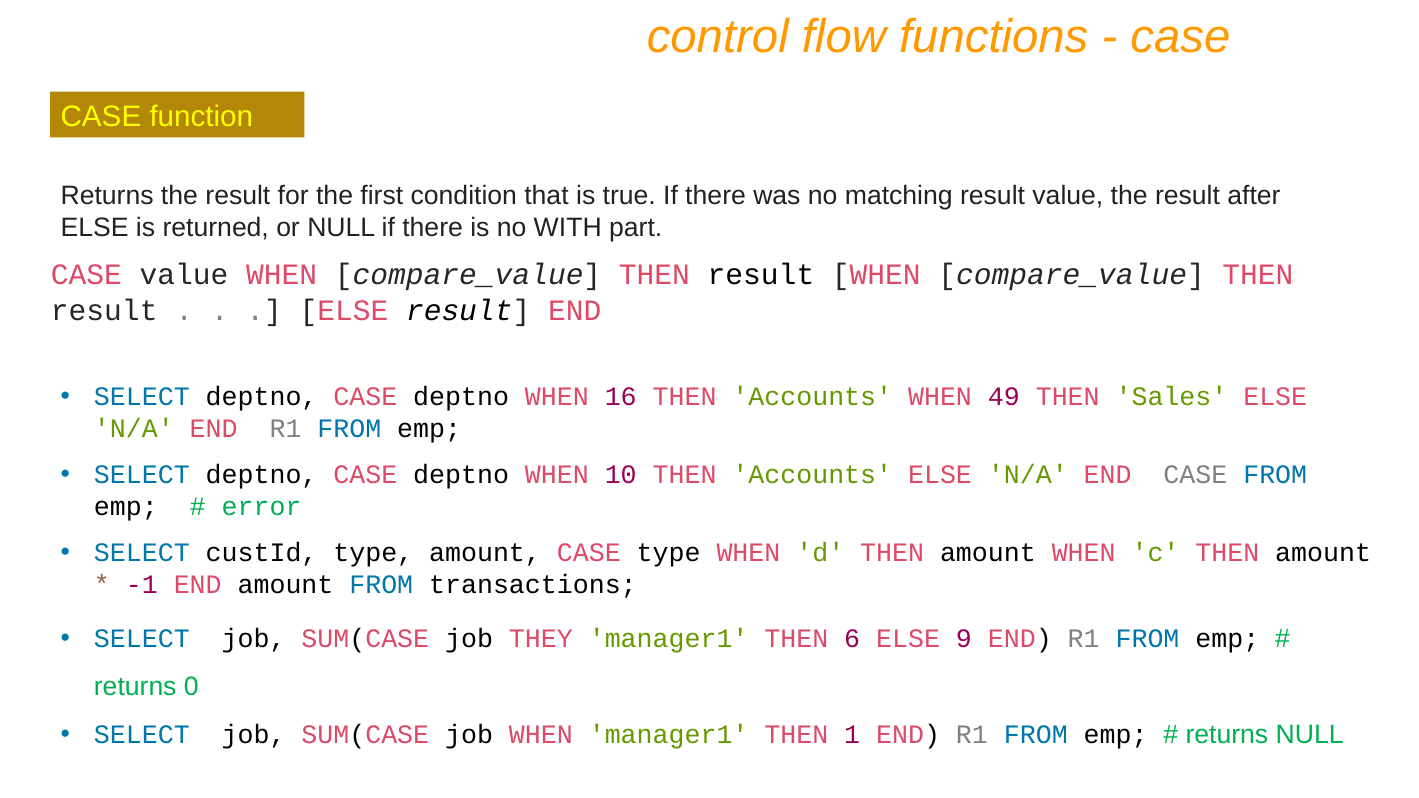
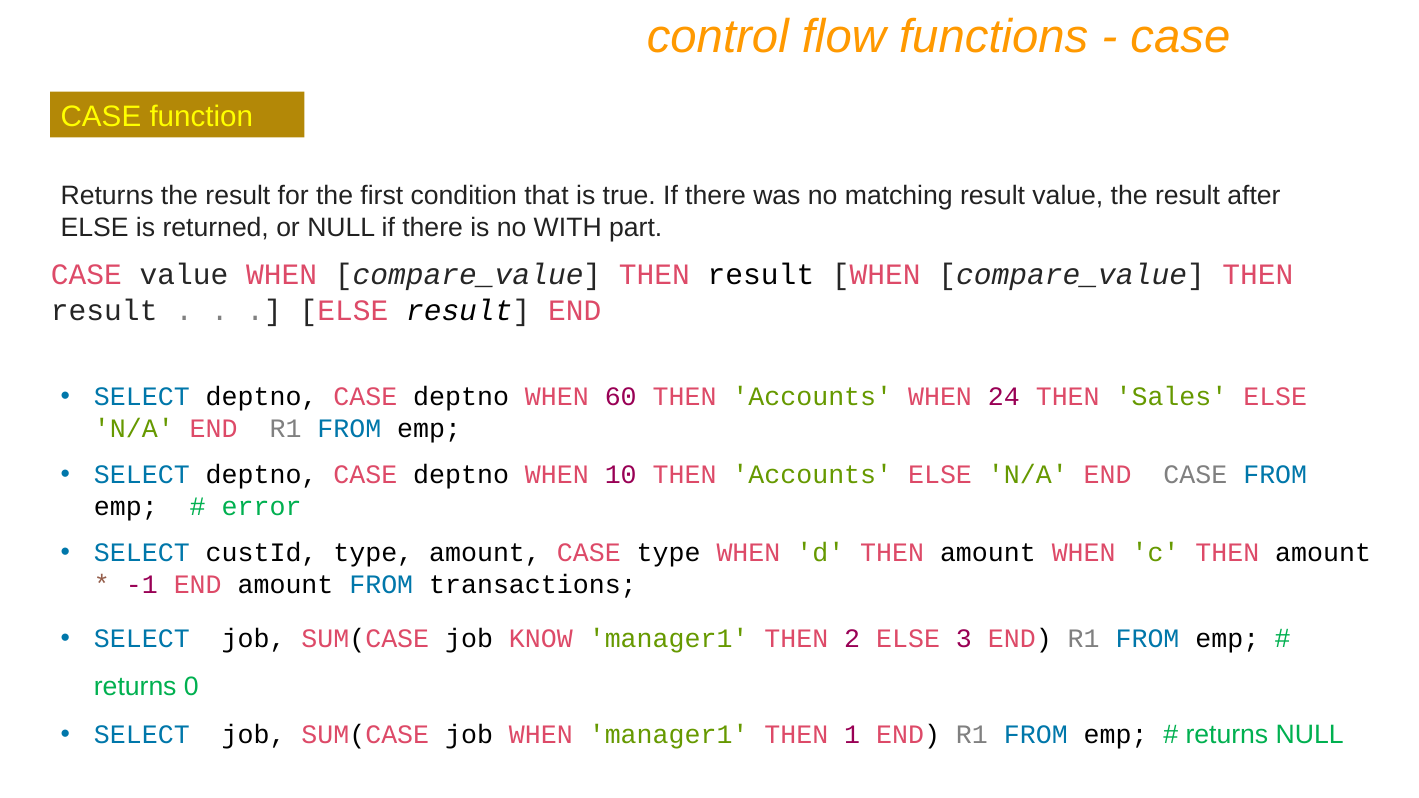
16: 16 -> 60 (621, 397)
49: 49 -> 24 (1004, 397)
THEY: THEY -> KNOW (541, 639)
6: 6 -> 2 (852, 639)
9: 9 -> 3 (964, 639)
